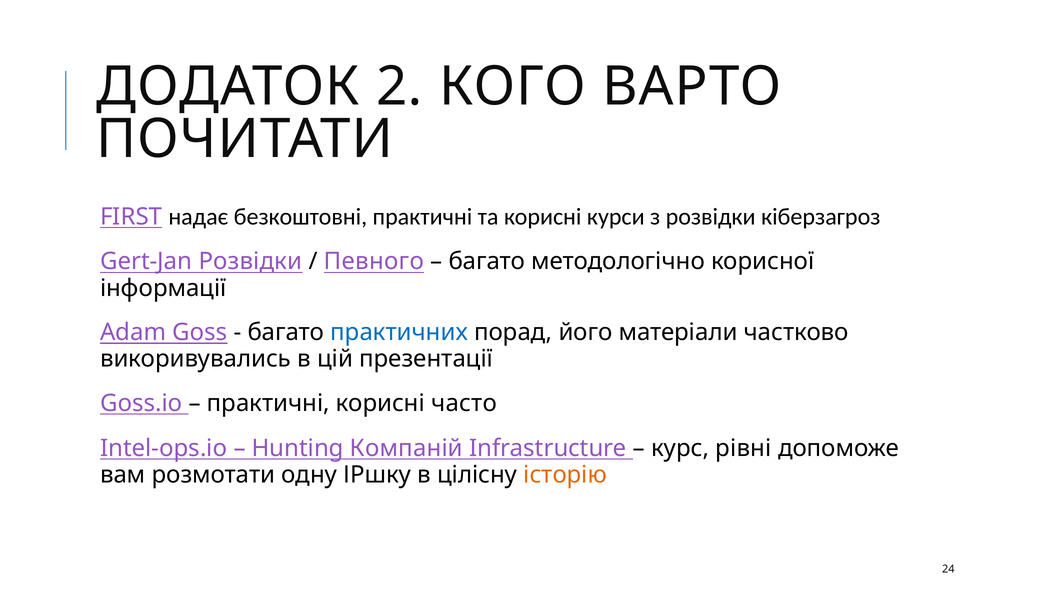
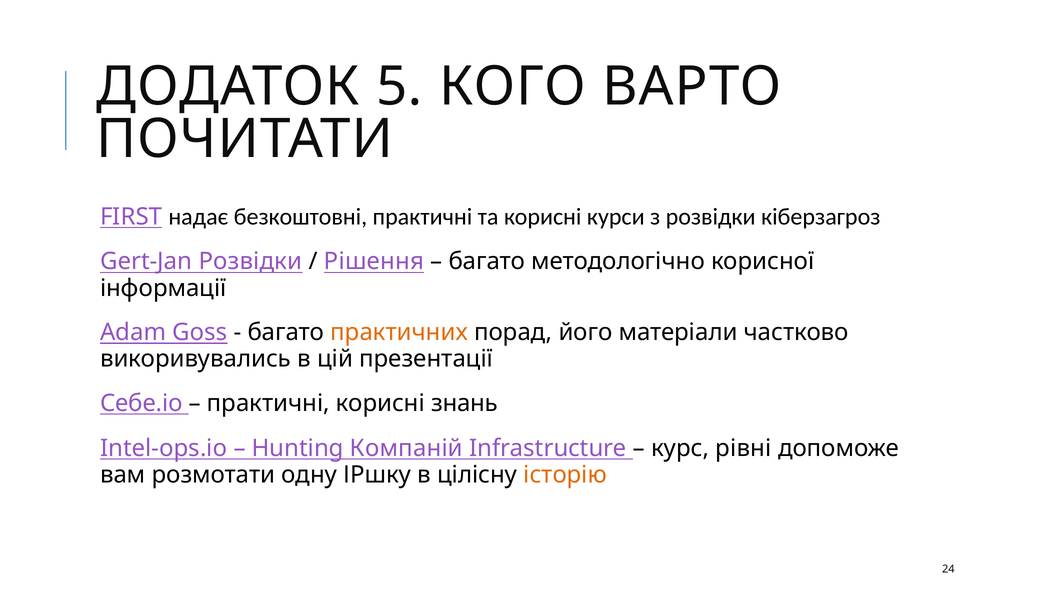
2: 2 -> 5 (399, 86)
Певного: Певного -> Рішення (374, 262)
практичних colour: blue -> orange (399, 332)
Goss.io: Goss.io -> Себе.io (141, 403)
часто: часто -> знань (464, 403)
